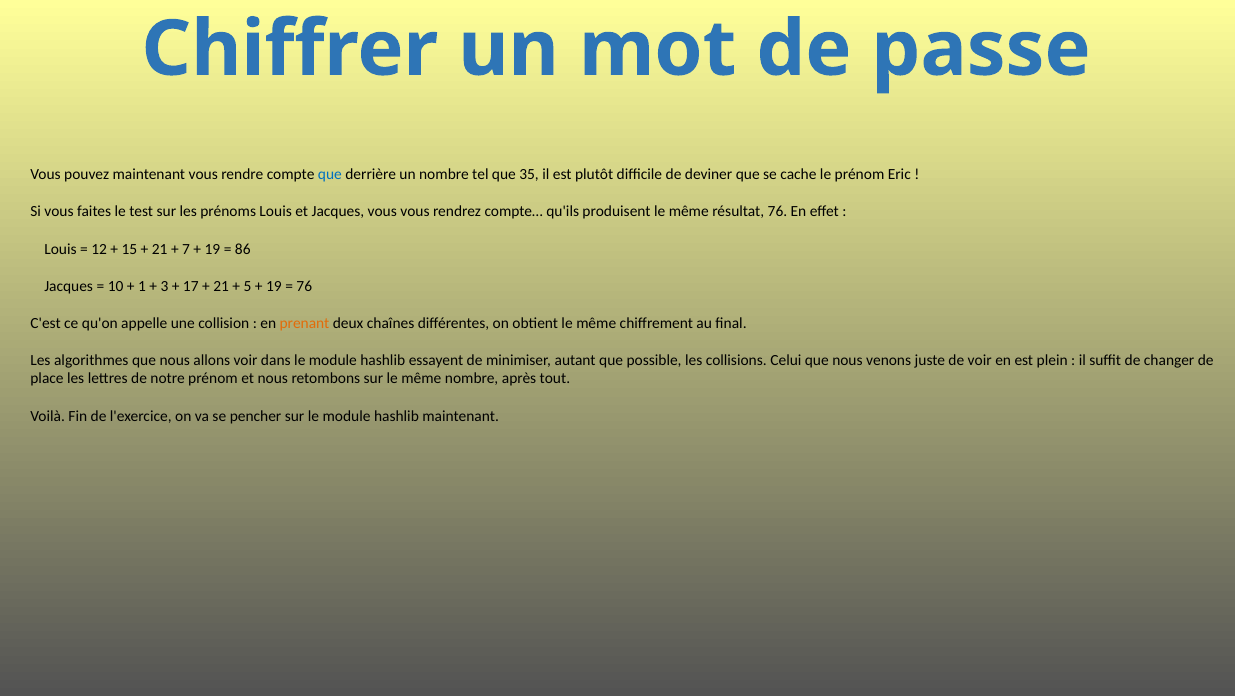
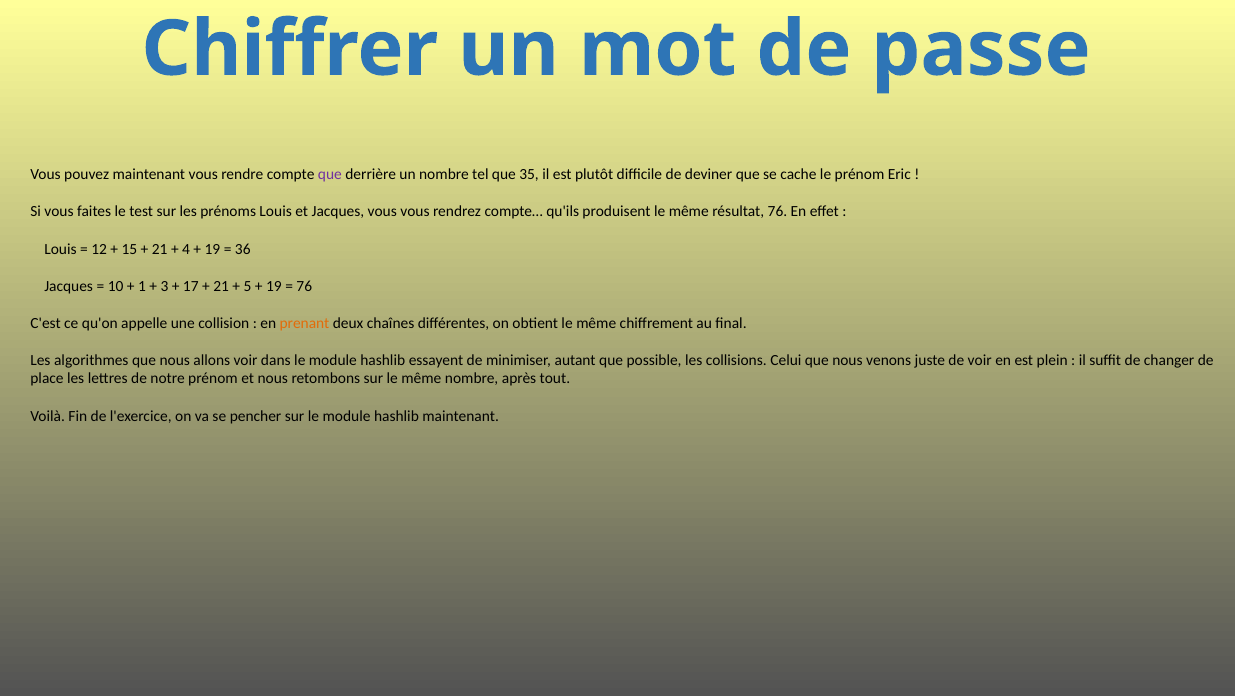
que colour: blue -> purple (330, 175)
7: 7 -> 4 (186, 249)
86: 86 -> 36 (243, 249)
